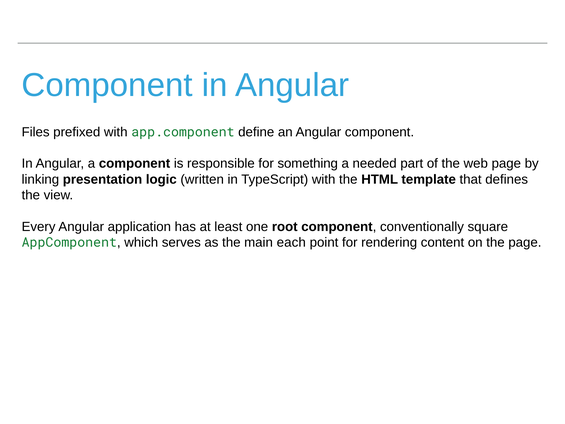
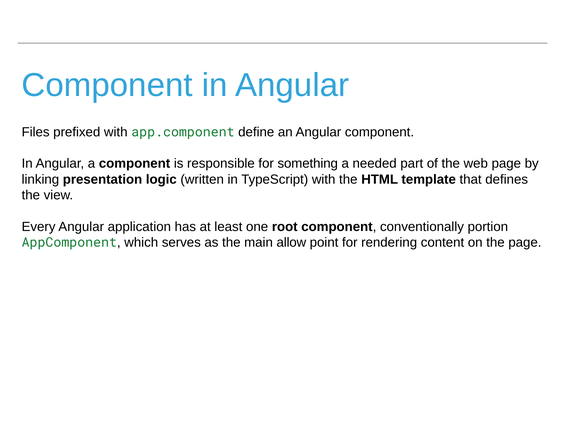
square: square -> portion (488, 226)
each: each -> allow (291, 242)
